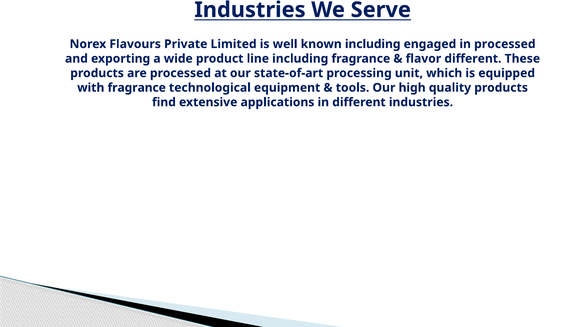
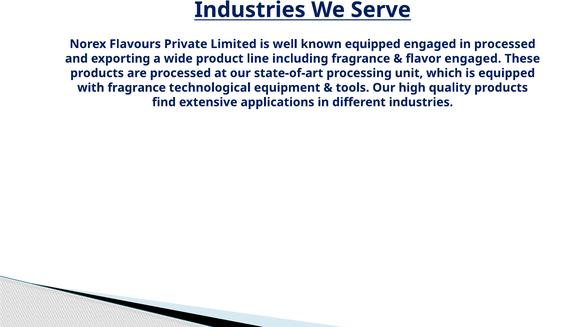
known including: including -> equipped (373, 44)
flavor different: different -> engaged (473, 59)
